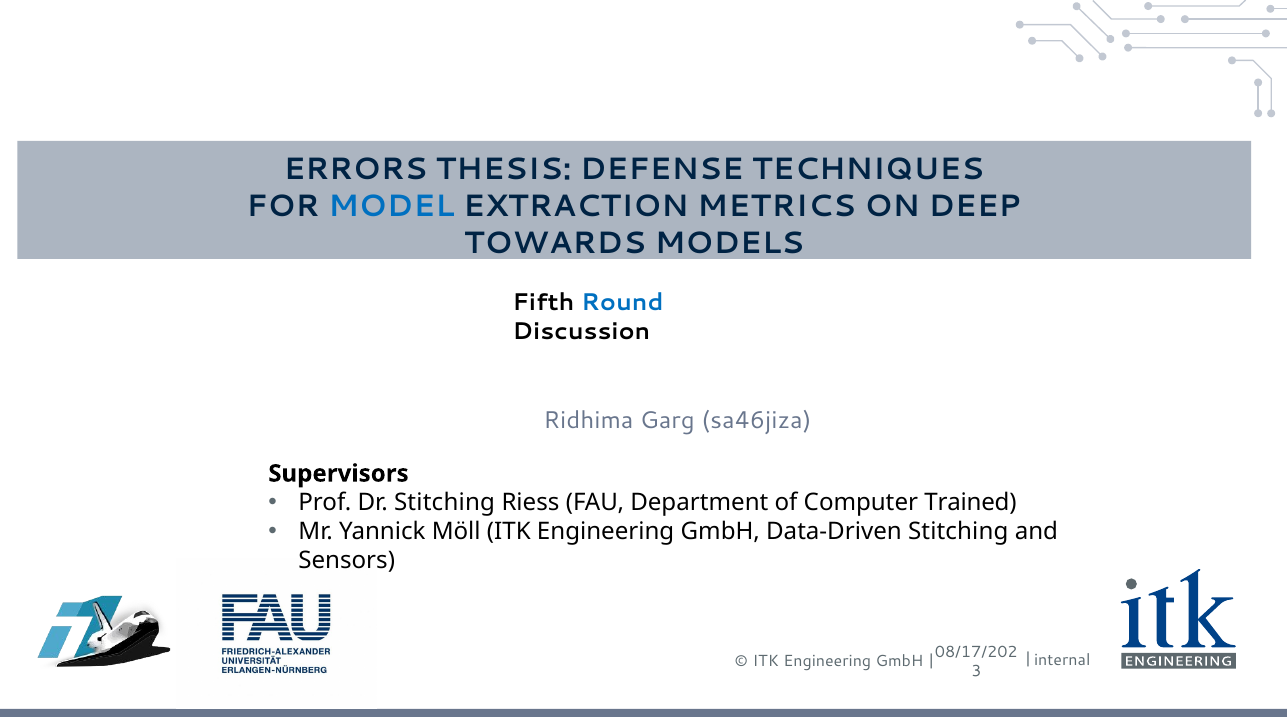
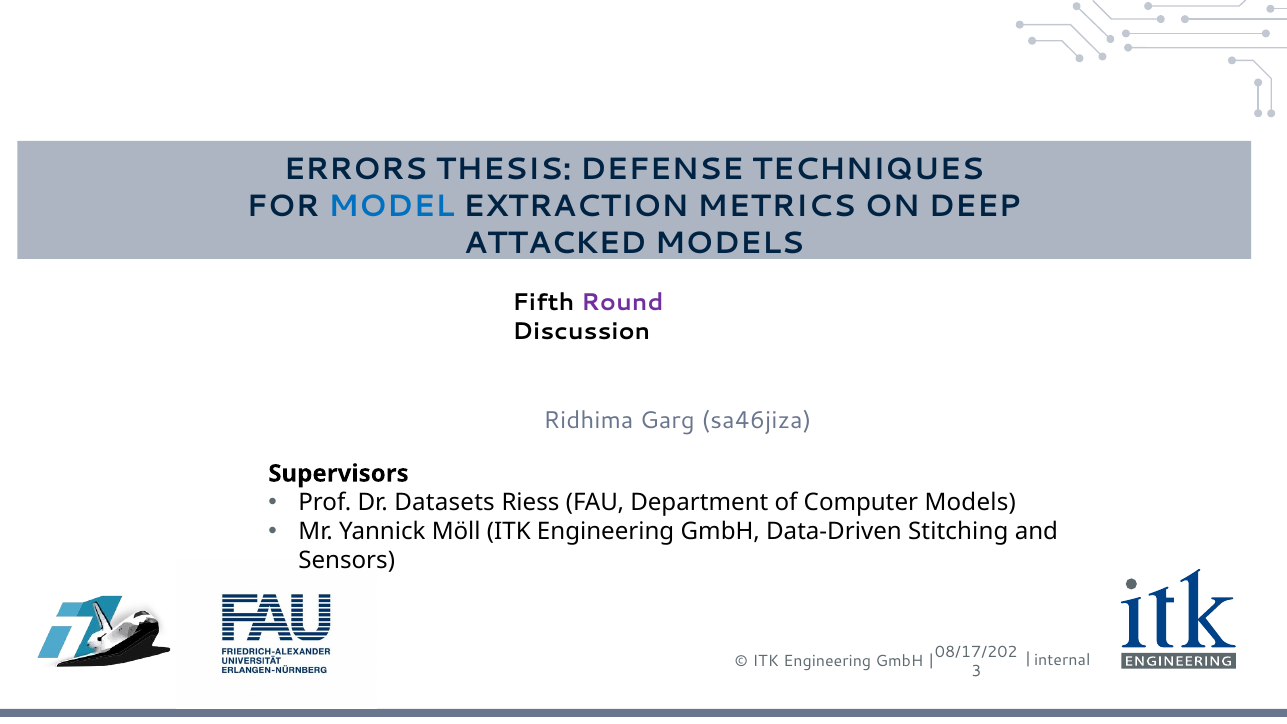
TOWARDS: TOWARDS -> ATTACKED (555, 243)
Round colour: blue -> purple (622, 302)
Dr Stitching: Stitching -> Datasets (445, 503)
Computer Trained: Trained -> Models (970, 503)
